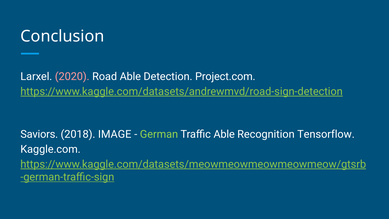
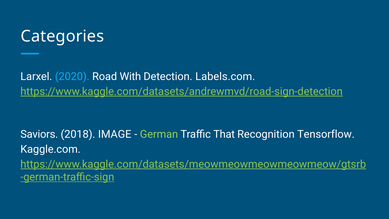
Conclusion: Conclusion -> Categories (62, 36)
2020 colour: pink -> light blue (72, 76)
Road Able: Able -> With (130, 76)
Project.com: Project.com -> Labels.com (225, 76)
Traffic Able: Able -> That (224, 134)
